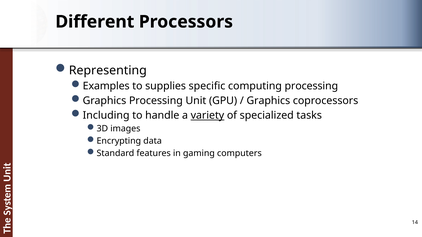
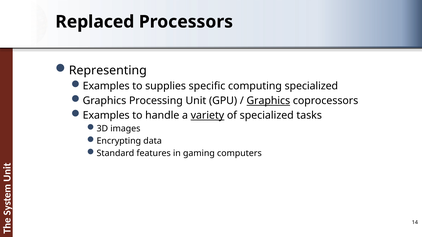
Different: Different -> Replaced (95, 22)
computing processing: processing -> specialized (311, 86)
Graphics underline: none -> present (268, 101)
Including: Including -> Examples (106, 116)
